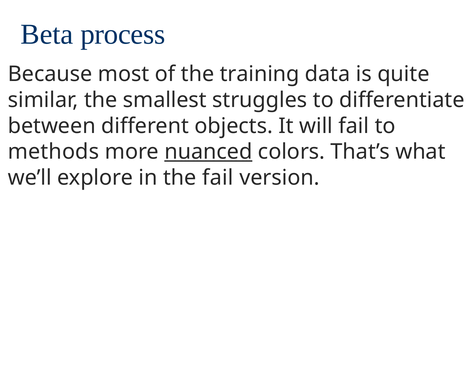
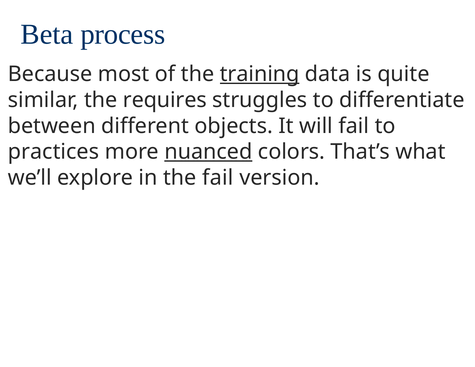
training underline: none -> present (260, 74)
smallest: smallest -> requires (165, 100)
methods: methods -> practices (54, 152)
